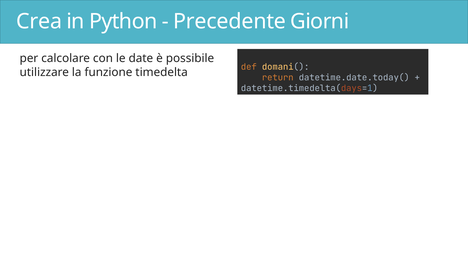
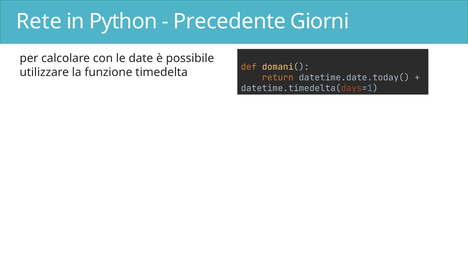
Crea: Crea -> Rete (39, 22)
